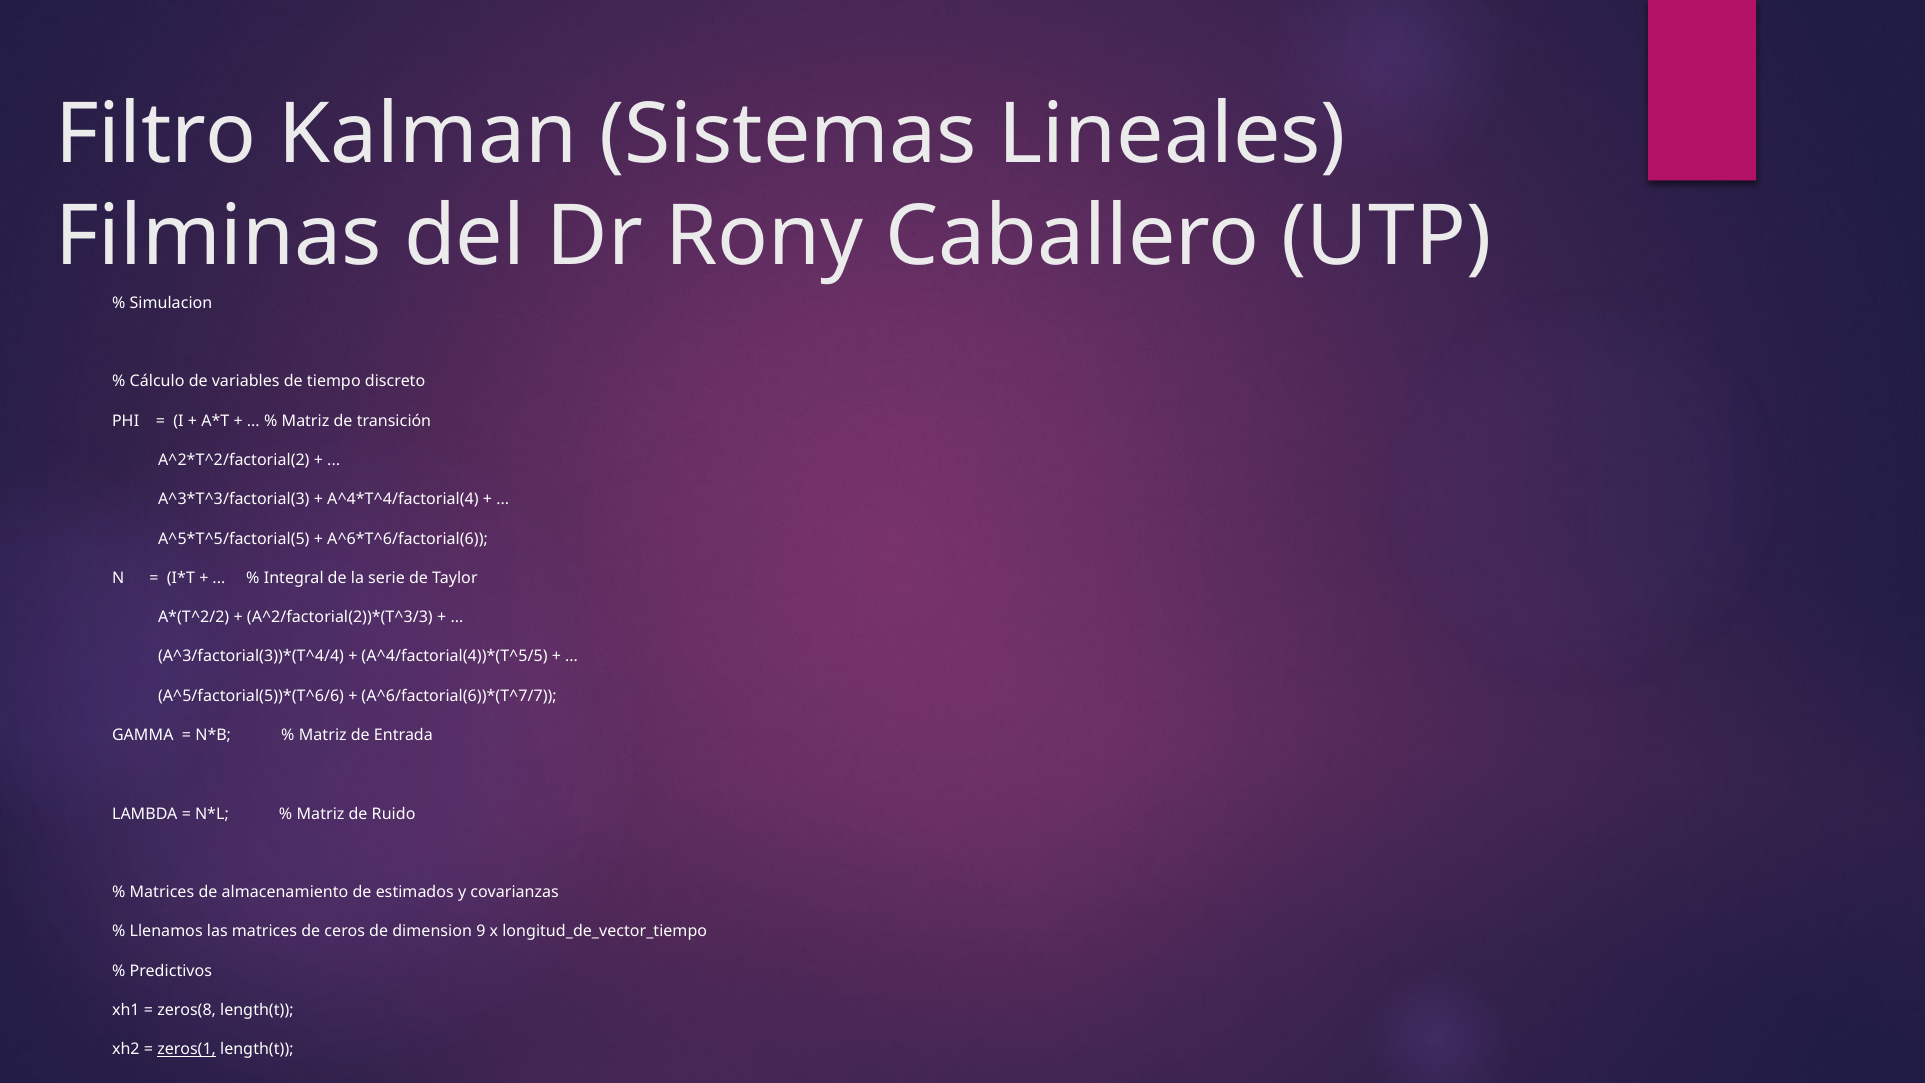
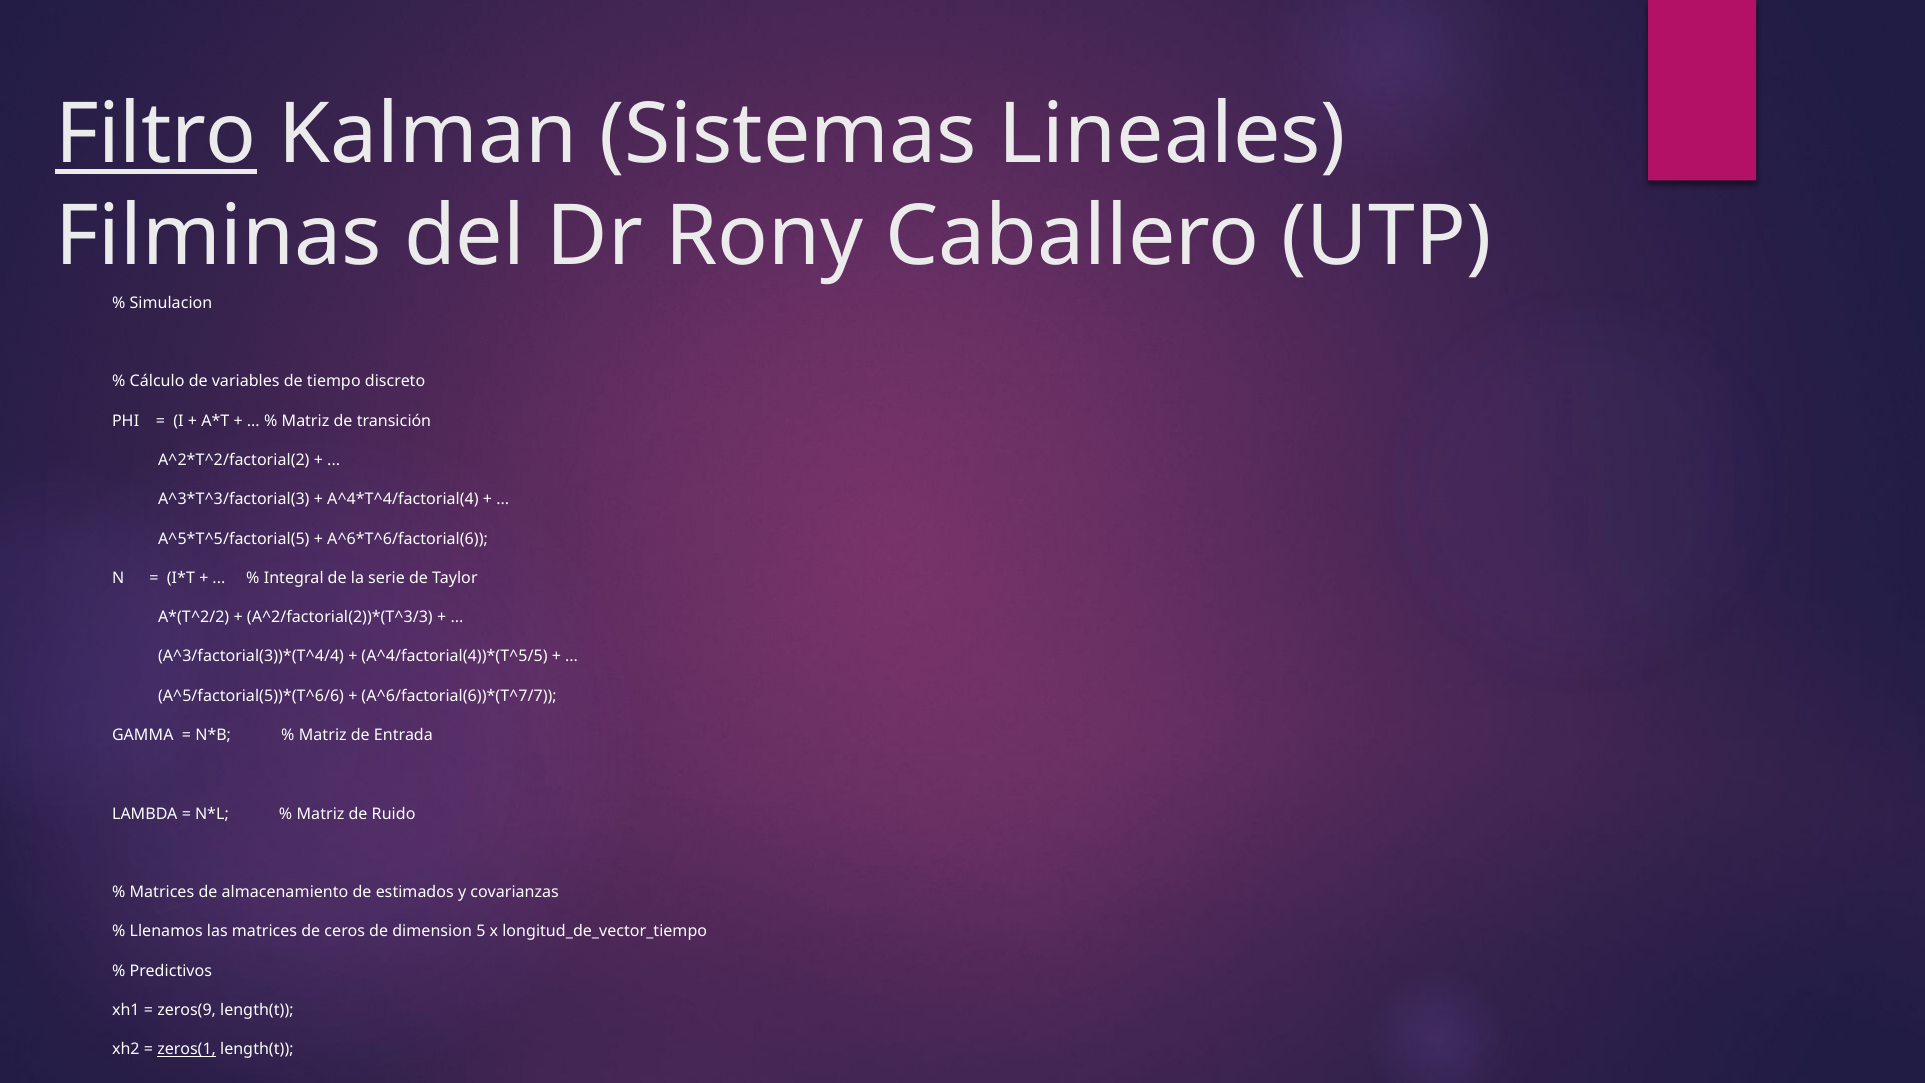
Filtro underline: none -> present (156, 135)
9: 9 -> 5 (481, 931)
zeros(8: zeros(8 -> zeros(9 (187, 1010)
